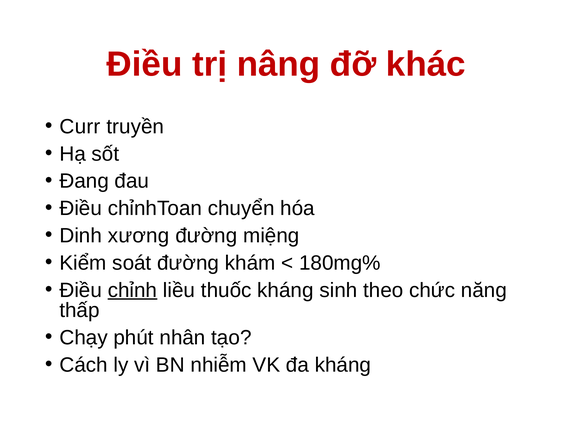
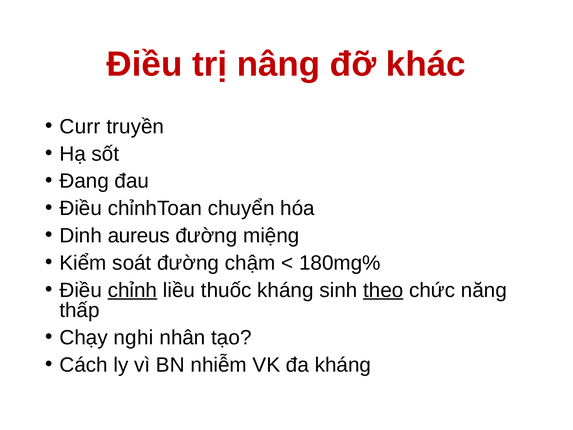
xương: xương -> aureus (139, 236)
khám: khám -> chậm (250, 263)
theo underline: none -> present (383, 290)
phút: phút -> nghi (133, 337)
